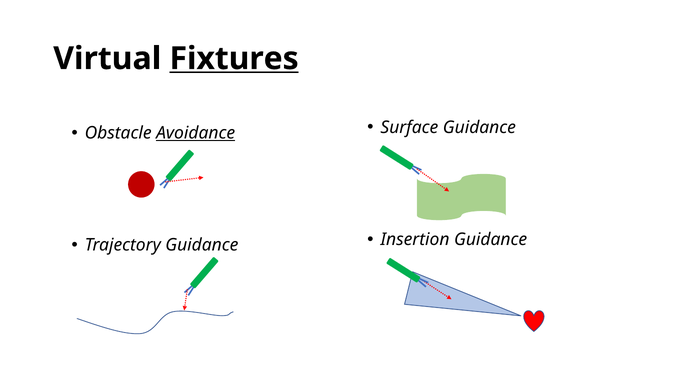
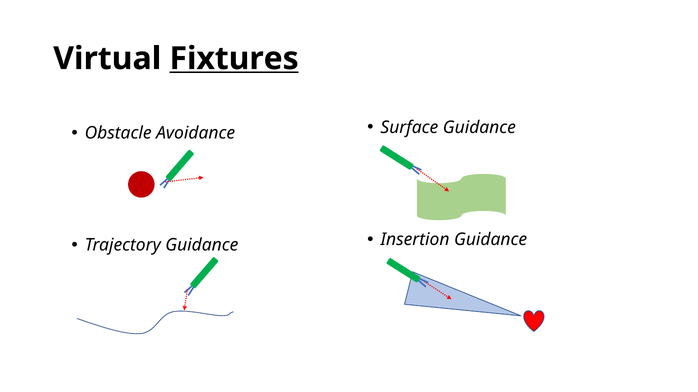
Avoidance underline: present -> none (196, 133)
